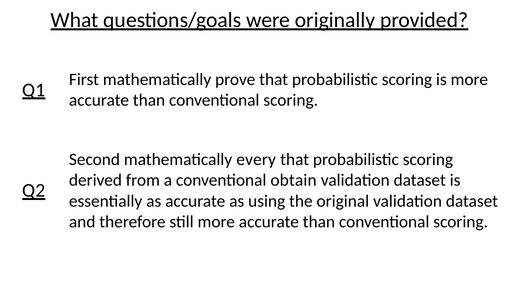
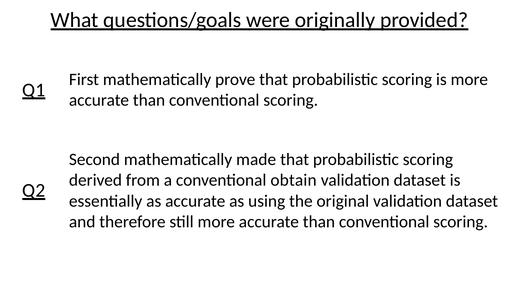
every: every -> made (256, 159)
